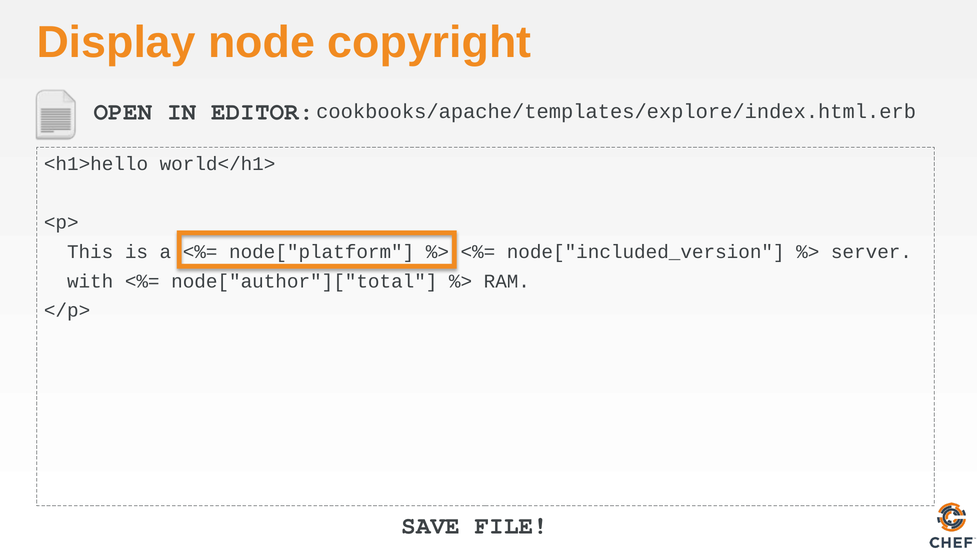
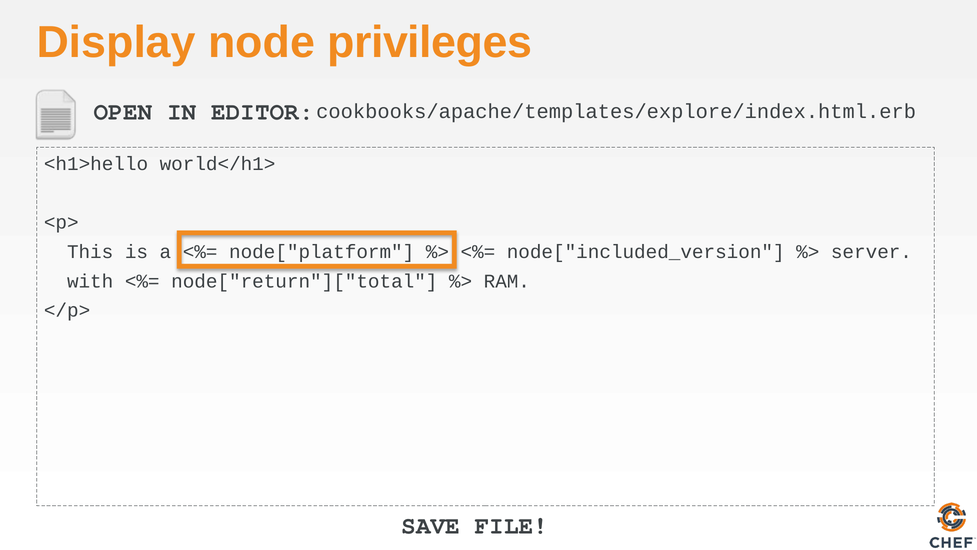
copyright: copyright -> privileges (430, 42)
node["author"]["total: node["author"]["total -> node["return"]["total (304, 281)
